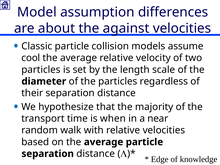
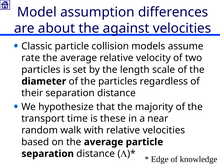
cool: cool -> rate (31, 58)
when: when -> these (113, 119)
